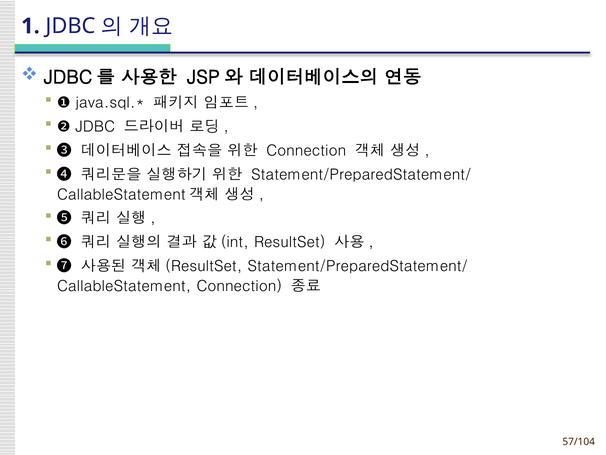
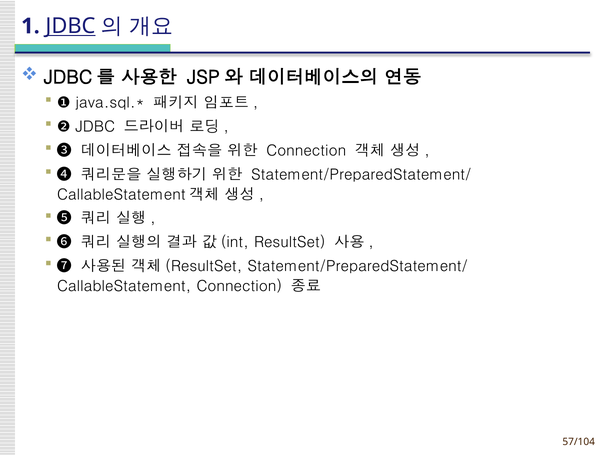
JDBC underline: none -> present (70, 26)
